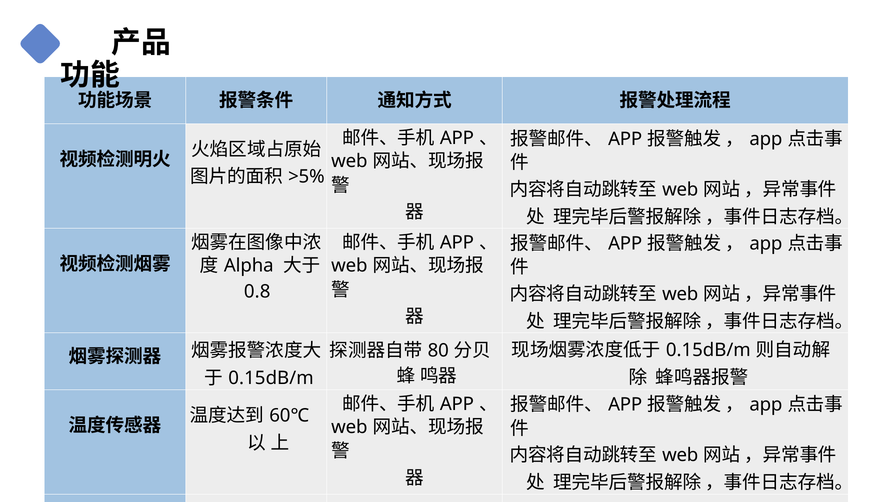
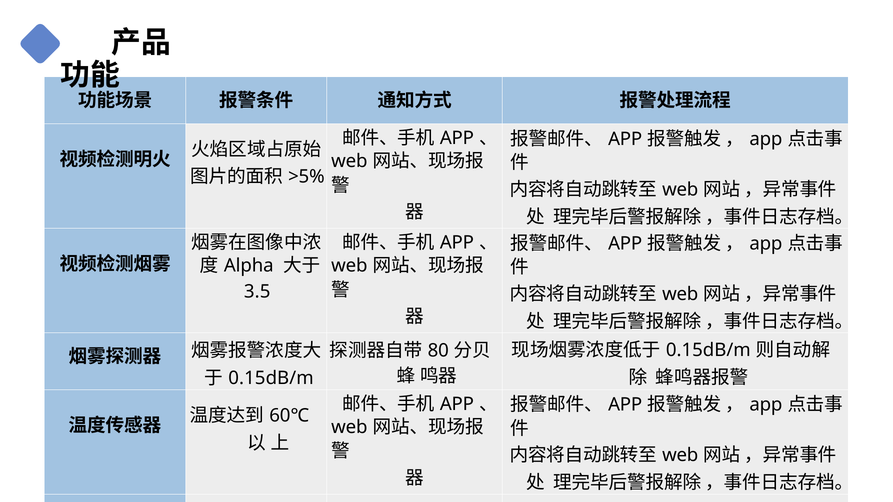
0.8: 0.8 -> 3.5 (257, 292)
